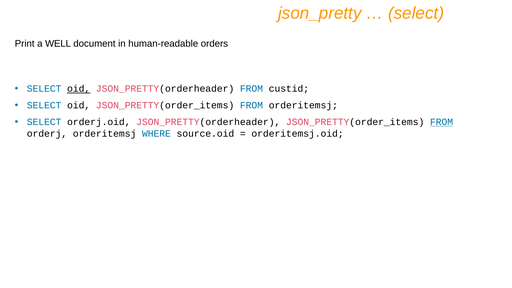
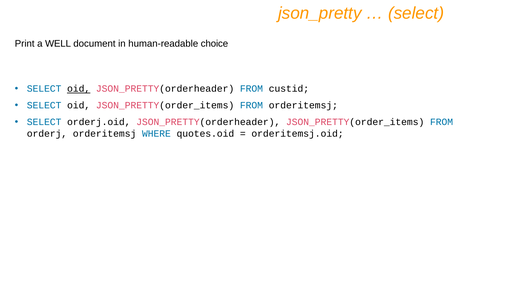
orders: orders -> choice (214, 44)
FROM underline: present -> none (442, 122)
source.oid: source.oid -> quotes.oid (205, 134)
